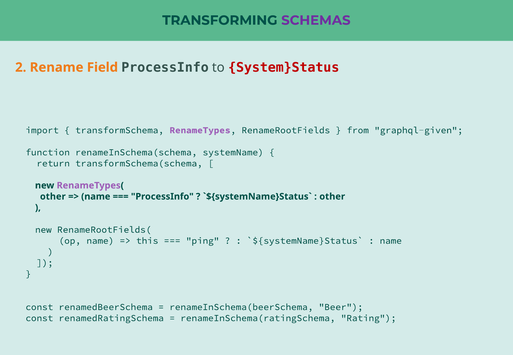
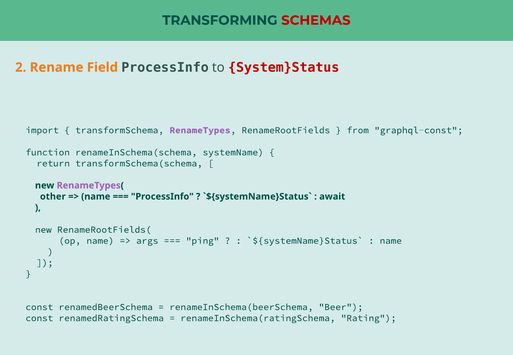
SCHEMAS colour: purple -> red (316, 20)
graphql-given: graphql-given -> graphql-const (419, 130)
other: other -> await (332, 197)
this: this -> args (147, 241)
